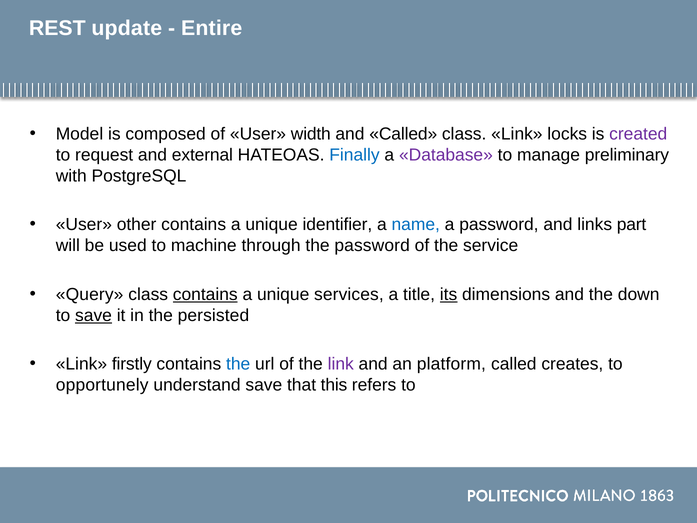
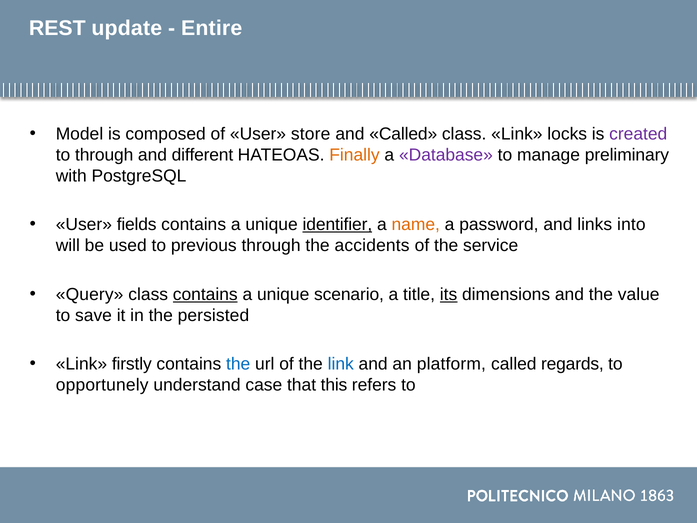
width: width -> store (311, 134)
to request: request -> through (104, 155)
external: external -> different (202, 155)
Finally colour: blue -> orange (354, 155)
other: other -> fields (137, 225)
identifier underline: none -> present (337, 225)
name colour: blue -> orange (416, 225)
part: part -> into (631, 225)
machine: machine -> previous (204, 245)
the password: password -> accidents (372, 245)
services: services -> scenario (349, 294)
down: down -> value (639, 294)
save underline: present -> none (94, 315)
link colour: purple -> blue (341, 364)
creates: creates -> regards (572, 364)
understand save: save -> case (264, 385)
